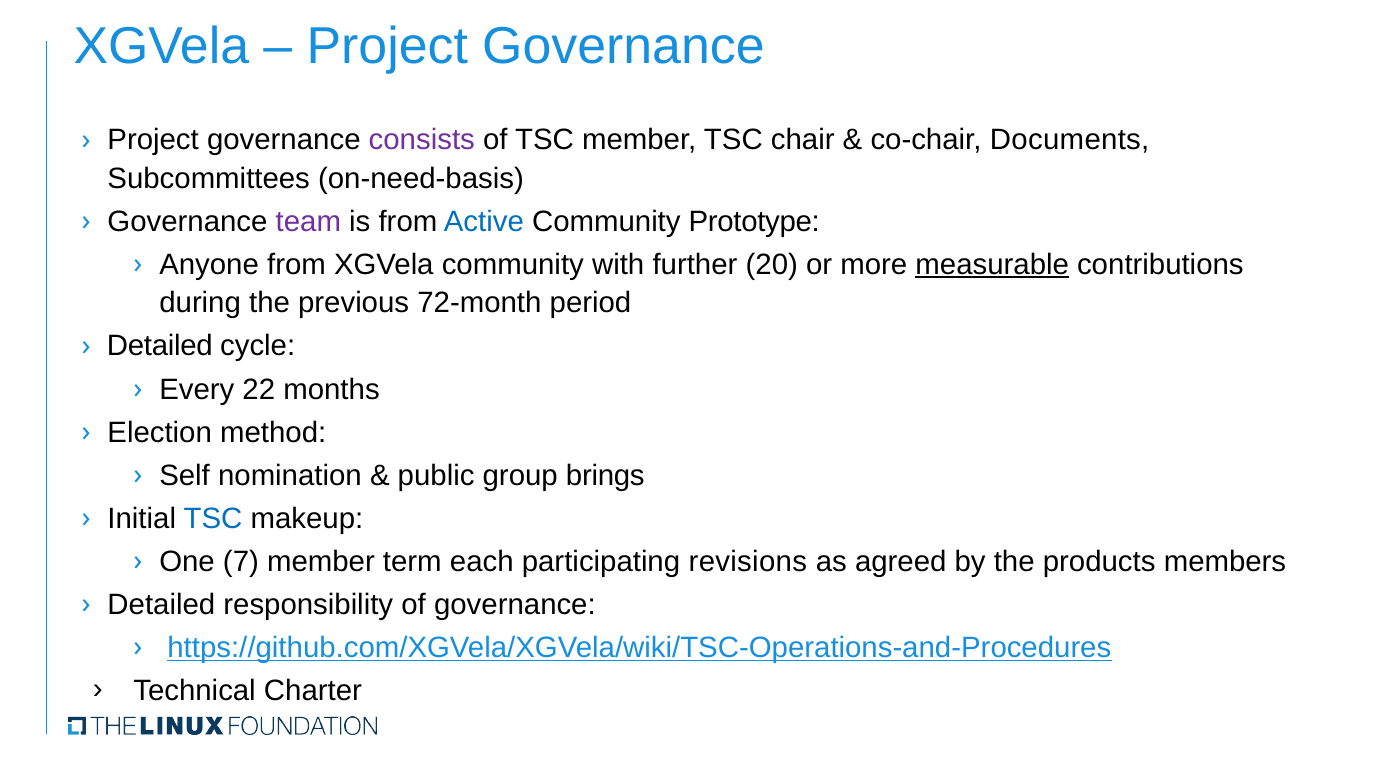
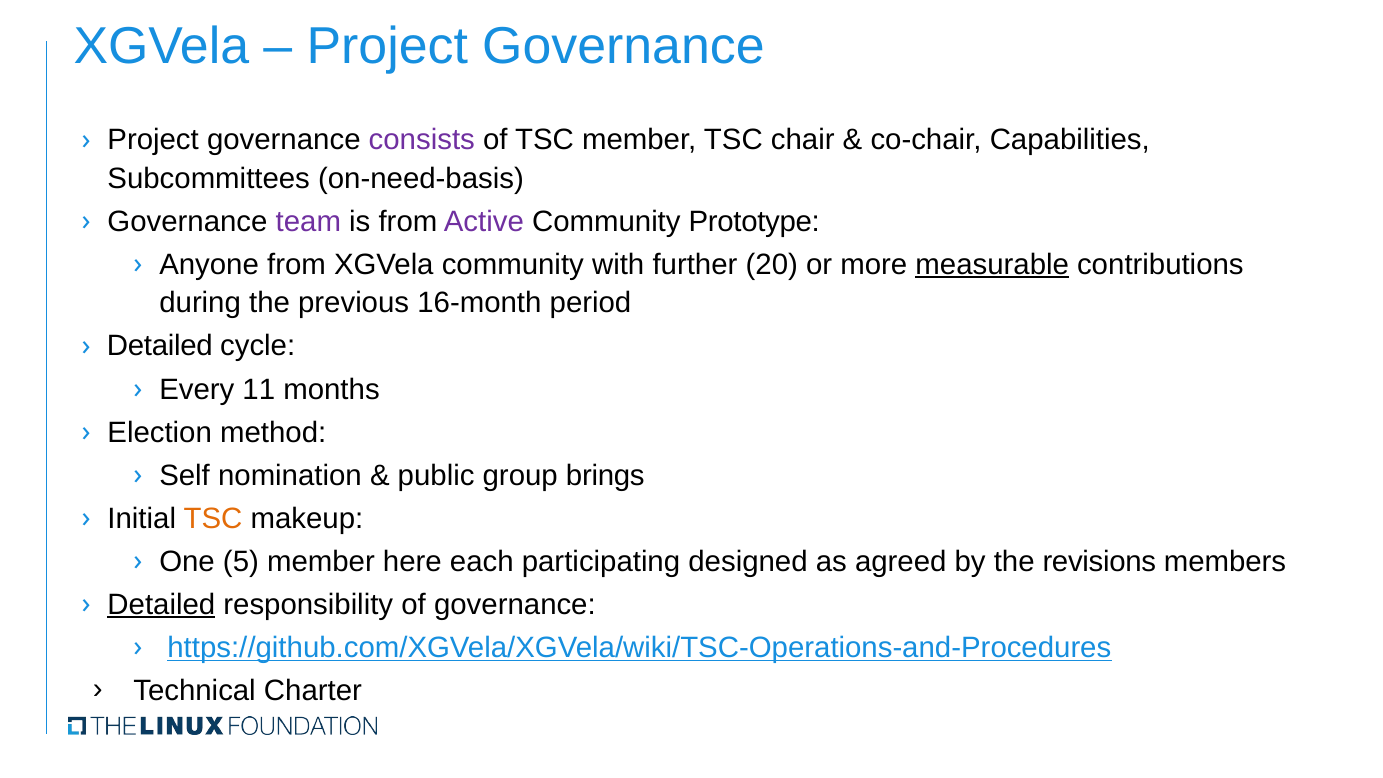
Documents: Documents -> Capabilities (1070, 140)
Active colour: blue -> purple (484, 221)
72-month: 72-month -> 16-month (479, 303)
22: 22 -> 11 (259, 389)
TSC colour: blue -> orange (213, 518)
7: 7 -> 5 (241, 561)
term: term -> here (412, 561)
revisions: revisions -> designed (748, 561)
products: products -> revisions (1099, 561)
Detailed underline: none -> present (161, 604)
